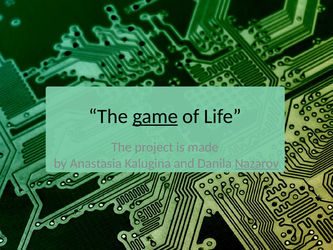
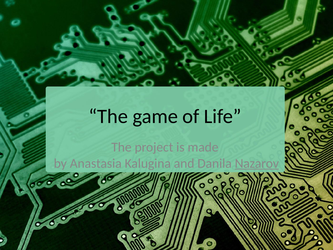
game underline: present -> none (155, 116)
